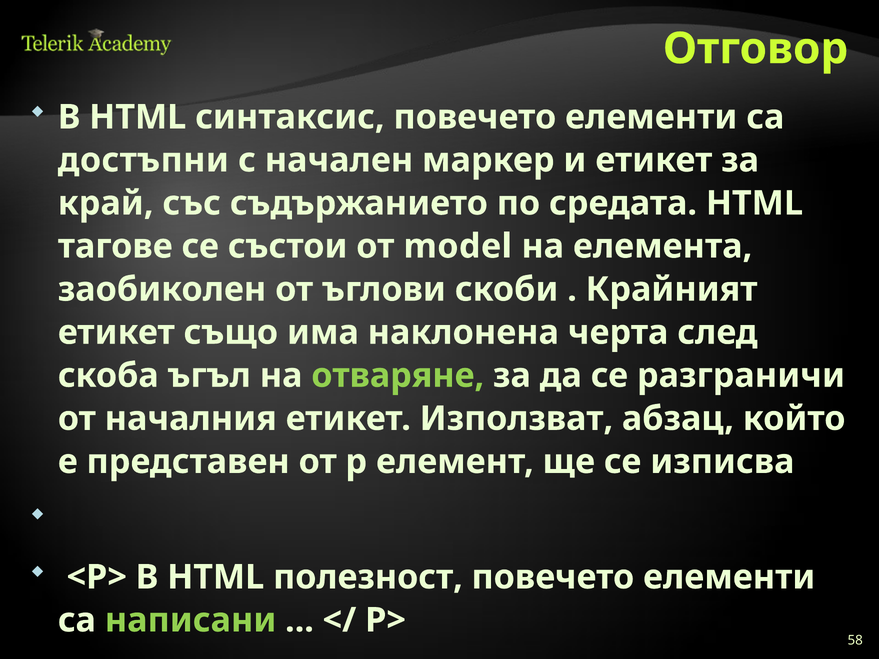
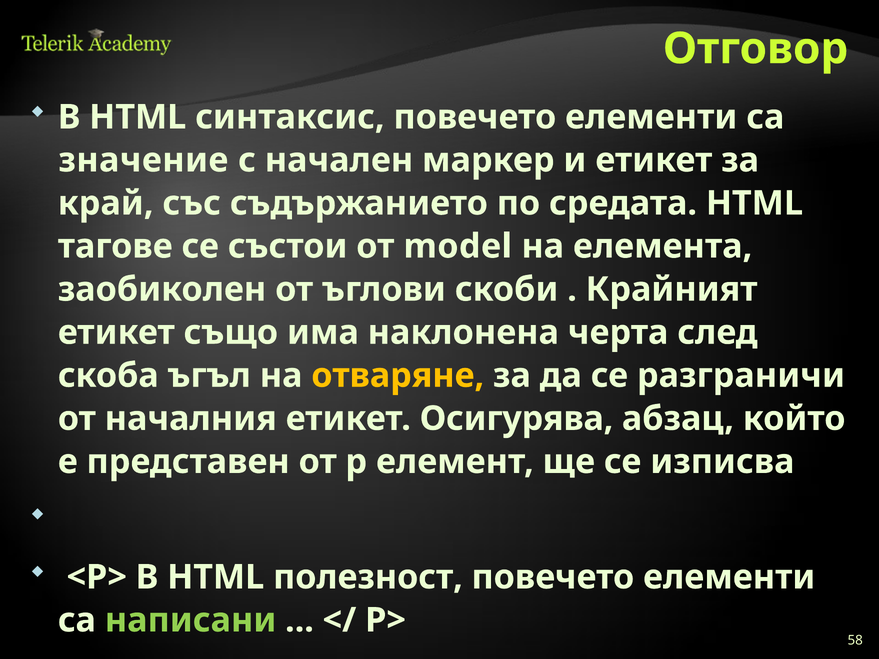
достъпни: достъпни -> значение (143, 160)
отваряне colour: light green -> yellow (398, 376)
Използват: Използват -> Осигурява (516, 419)
